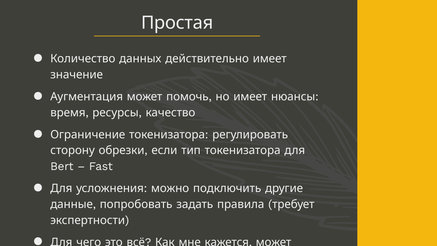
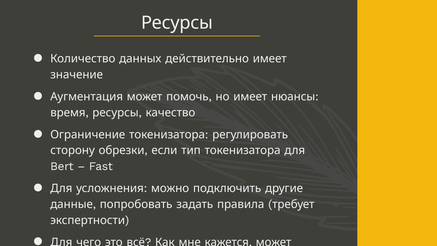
Простая: Простая -> Ресурсы (177, 23)
